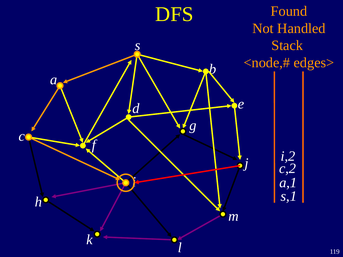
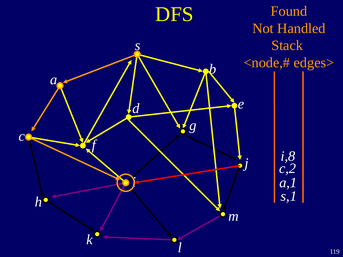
i,2: i,2 -> i,8 (288, 156)
